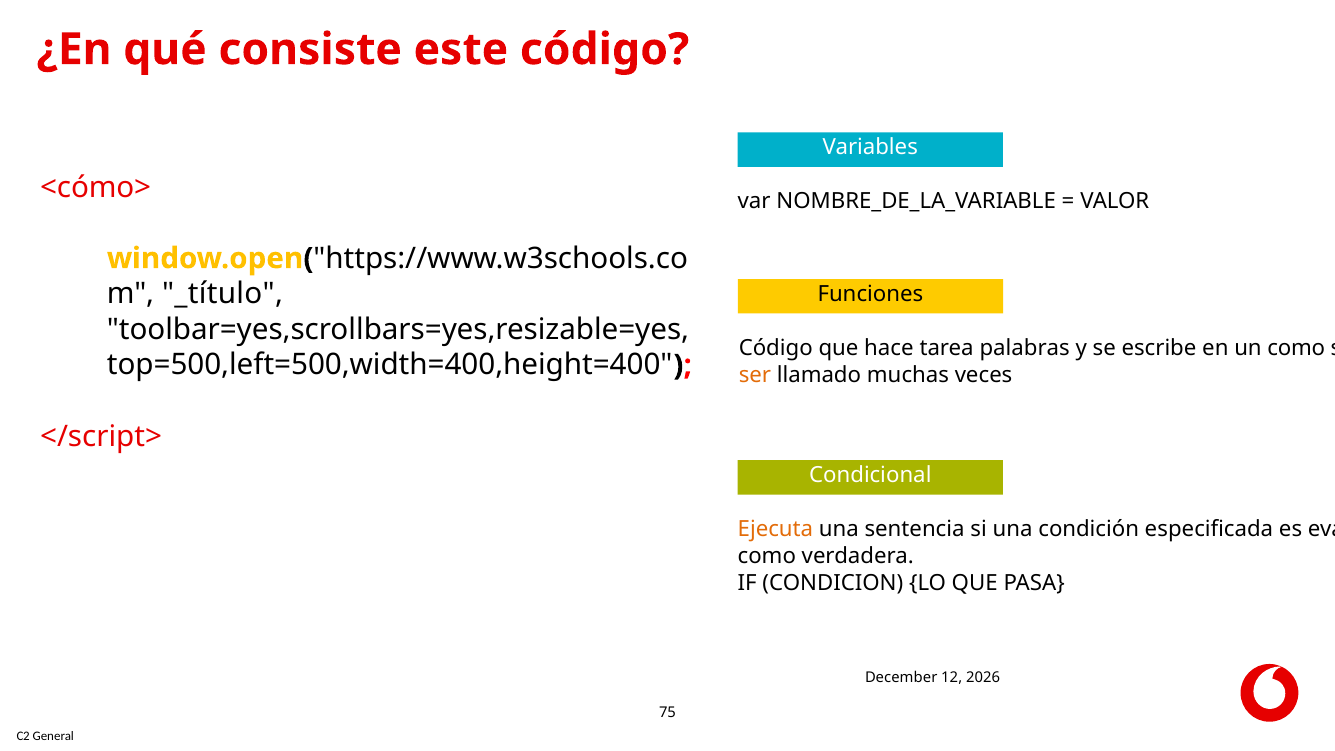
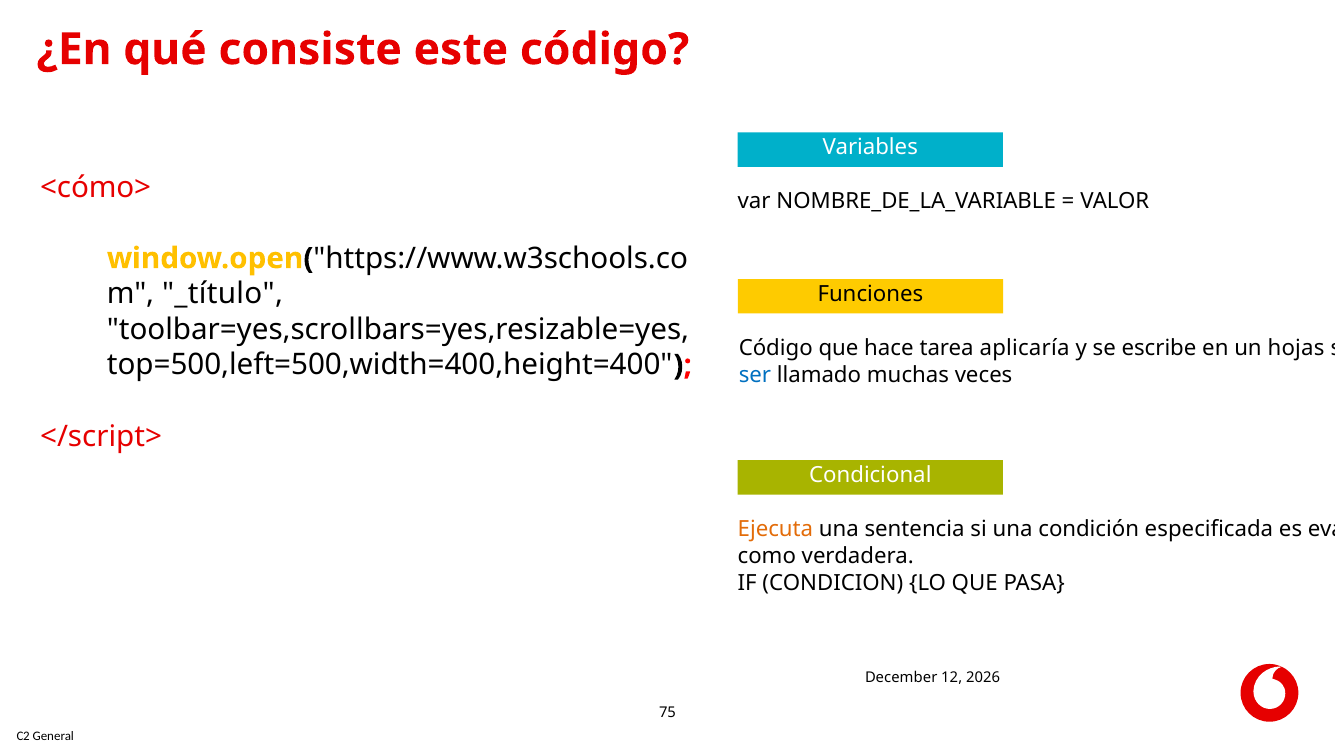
palabras: palabras -> aplicaría (1025, 348)
un como: como -> hojas (1296, 348)
ser colour: orange -> blue (755, 375)
